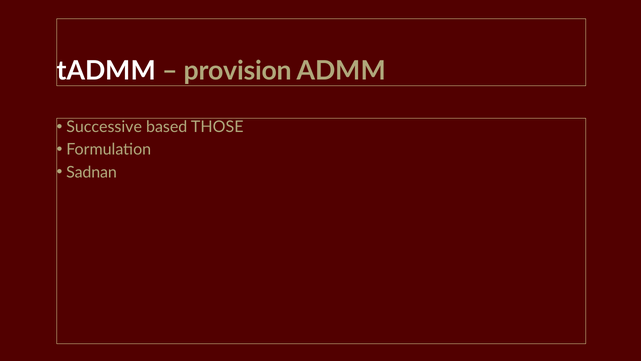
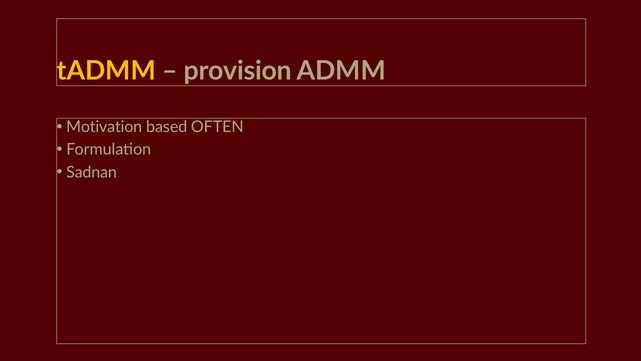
tADMM colour: white -> yellow (106, 71)
Successive: Successive -> Motivation (104, 127)
THOSE: THOSE -> OFTEN (217, 127)
